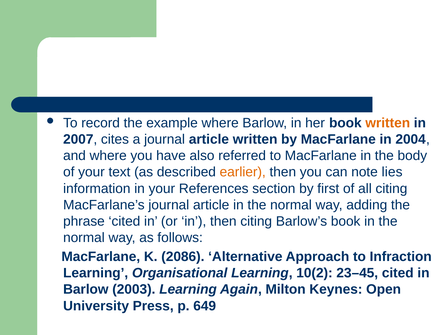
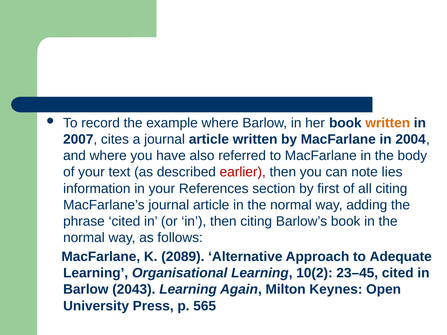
earlier colour: orange -> red (243, 172)
2086: 2086 -> 2089 (183, 257)
Infraction: Infraction -> Adequate (401, 257)
2003: 2003 -> 2043 (134, 290)
649: 649 -> 565 (205, 306)
